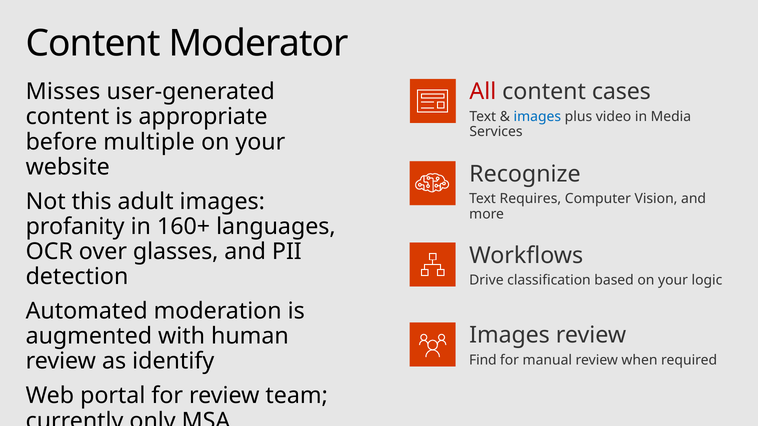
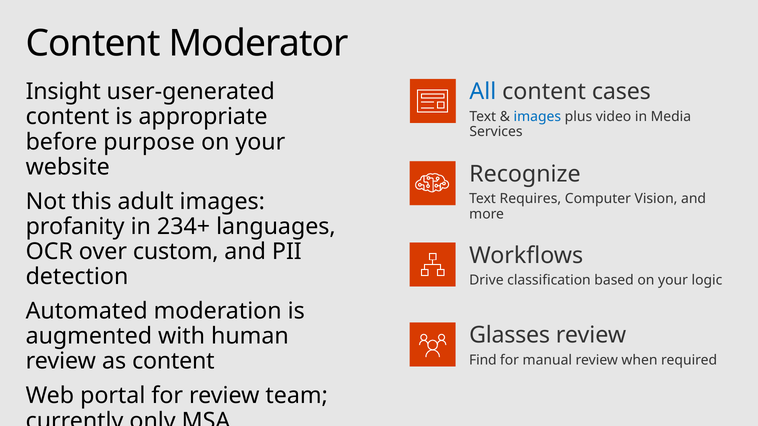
Misses: Misses -> Insight (63, 92)
All colour: red -> blue (483, 92)
multiple: multiple -> purpose (149, 142)
160+: 160+ -> 234+ (184, 227)
glasses: glasses -> custom (176, 252)
Images: Images -> Glasses (510, 335)
as identify: identify -> content (173, 362)
